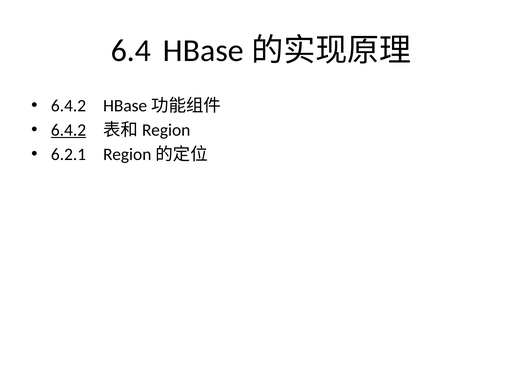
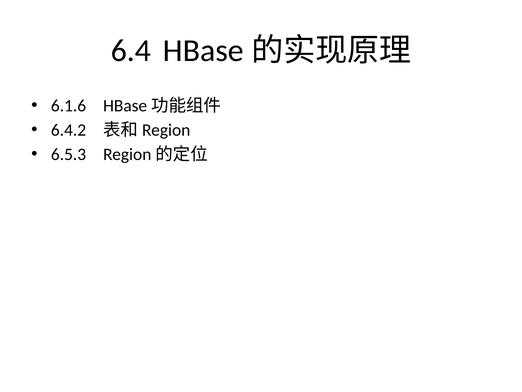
6.4.2: 6.4.2 -> 6.1.6 (68, 106)
6.4.2 underline: present -> none (68, 130)
6.2.1: 6.2.1 -> 6.5.3 (68, 154)
